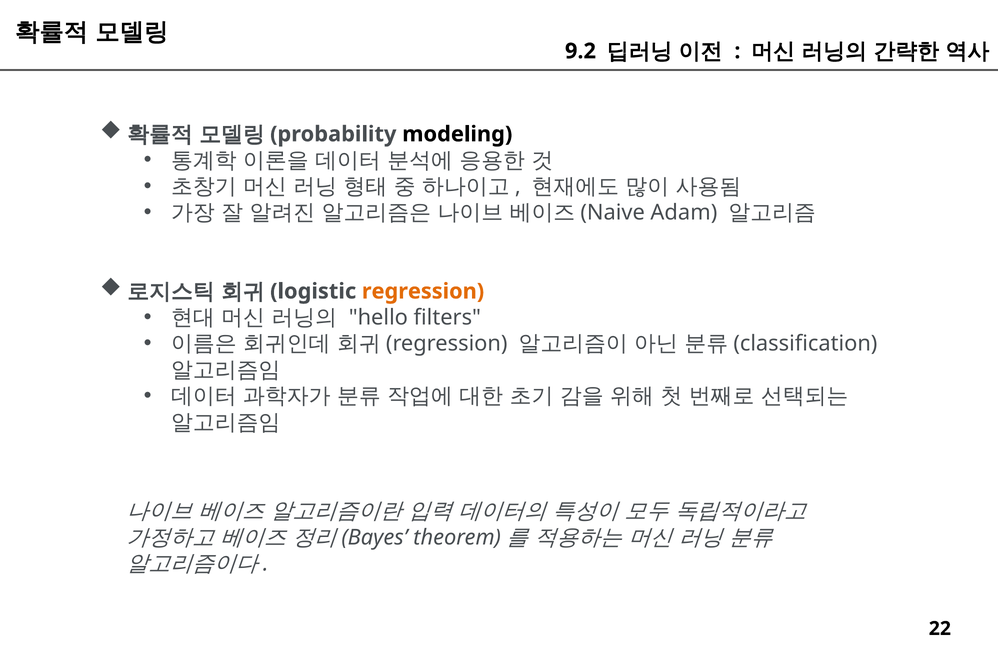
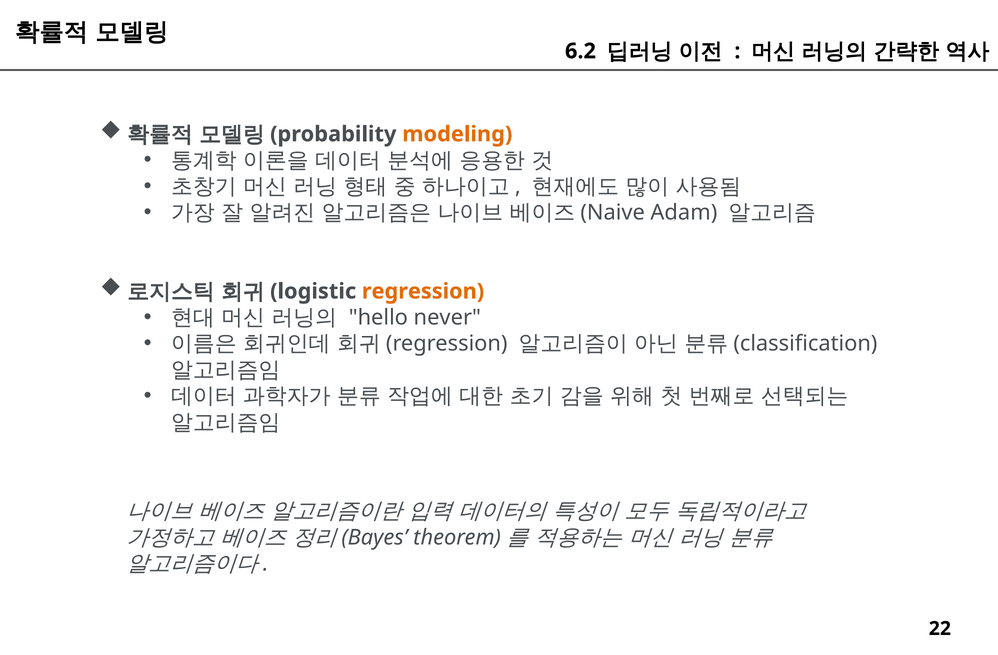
9.2: 9.2 -> 6.2 (580, 51)
modeling colour: black -> orange (457, 134)
filters: filters -> never (447, 318)
